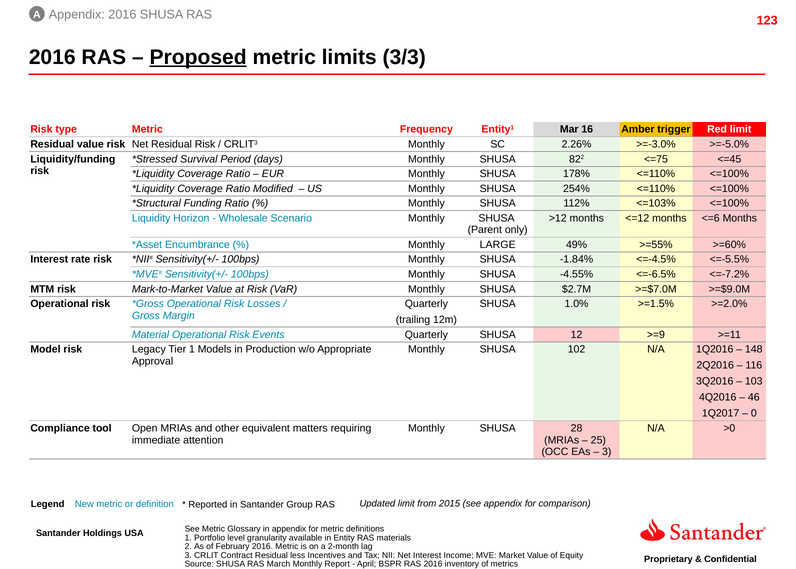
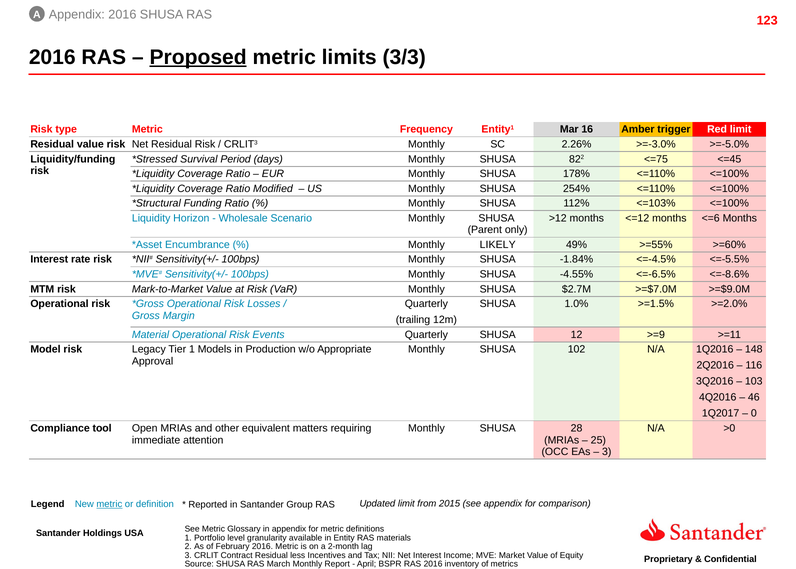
LARGE: LARGE -> LIKELY (498, 245)
<=-7.2%: <=-7.2% -> <=-8.6% (729, 274)
metric underline: none -> present (109, 504)
